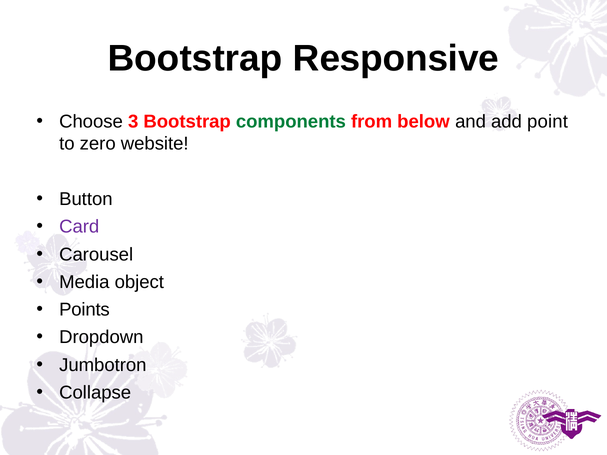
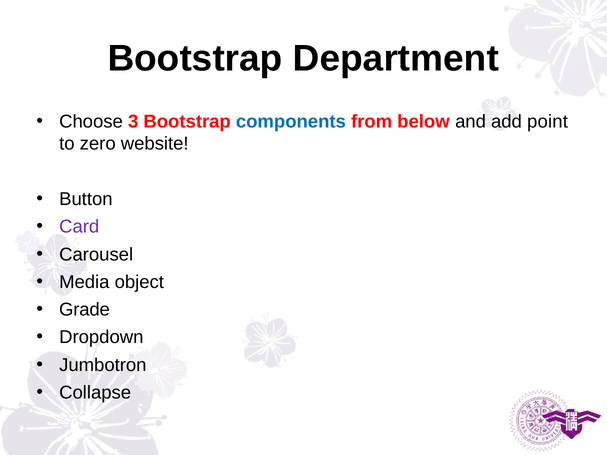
Responsive: Responsive -> Department (396, 59)
components colour: green -> blue (291, 122)
Points: Points -> Grade (84, 310)
